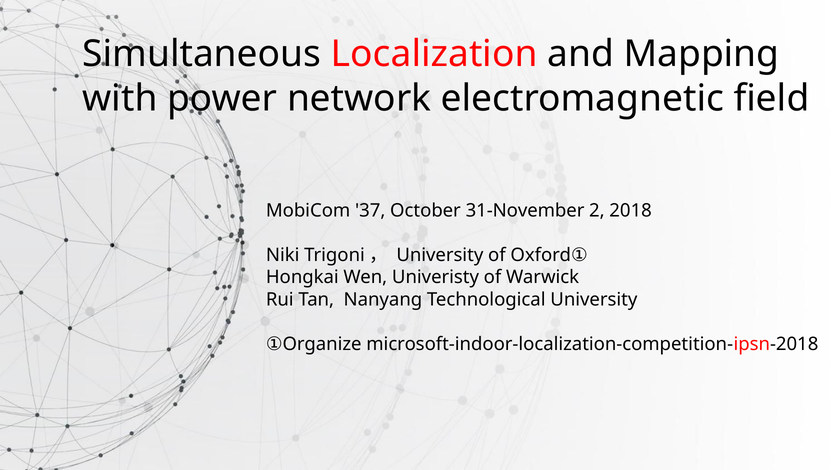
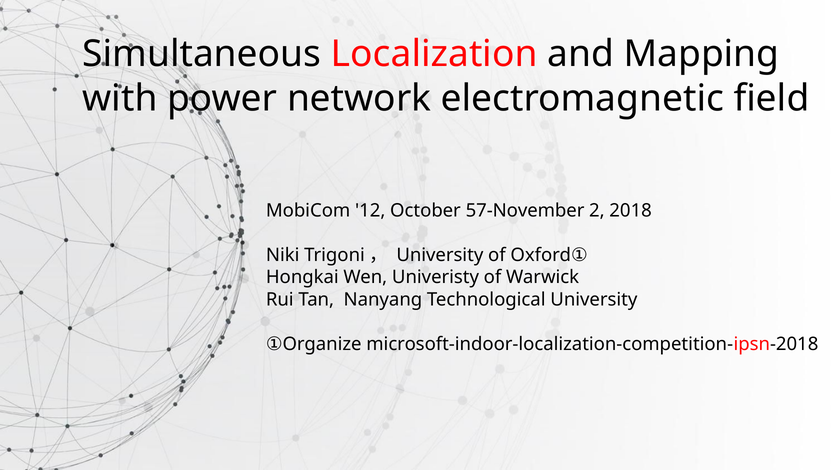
37: 37 -> 12 (370, 211)
31-November: 31-November -> 57-November (525, 211)
